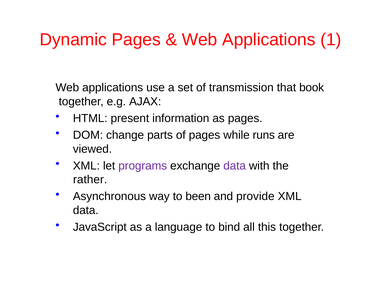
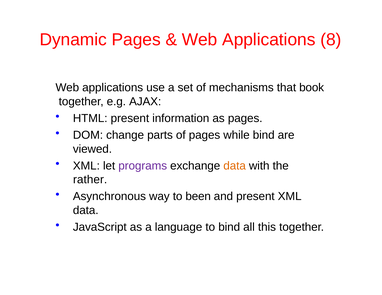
1: 1 -> 8 (331, 40)
transmission: transmission -> mechanisms (241, 88)
while runs: runs -> bind (264, 135)
data colour: purple -> orange (235, 166)
and provide: provide -> present (255, 197)
